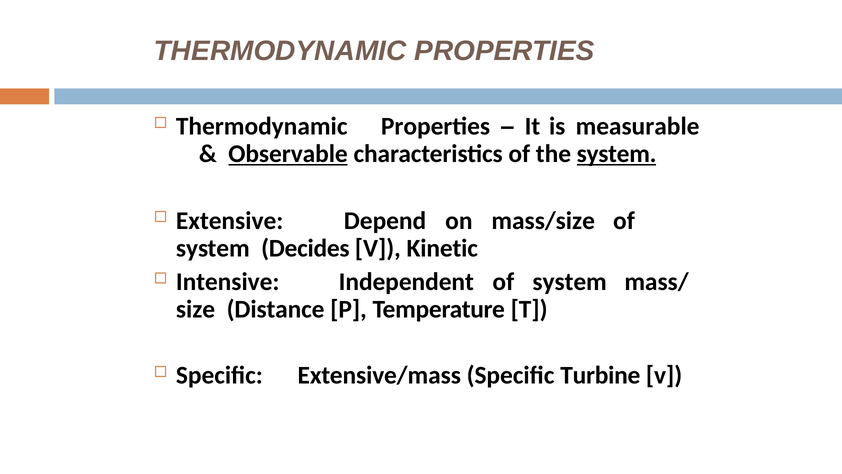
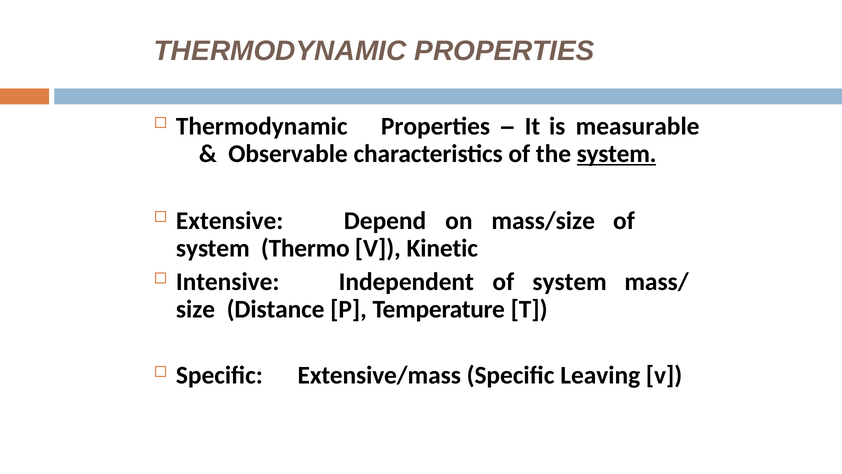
Observable underline: present -> none (288, 154)
Decides: Decides -> Thermo (305, 248)
Turbine: Turbine -> Leaving (600, 375)
